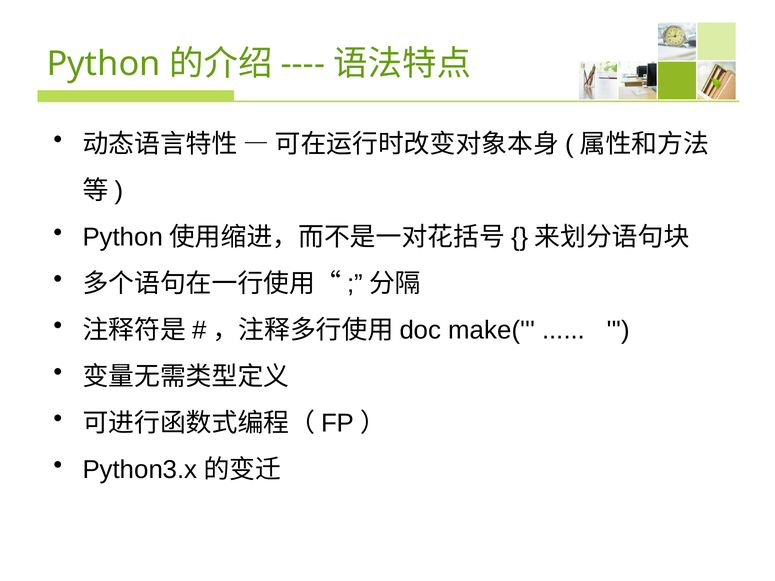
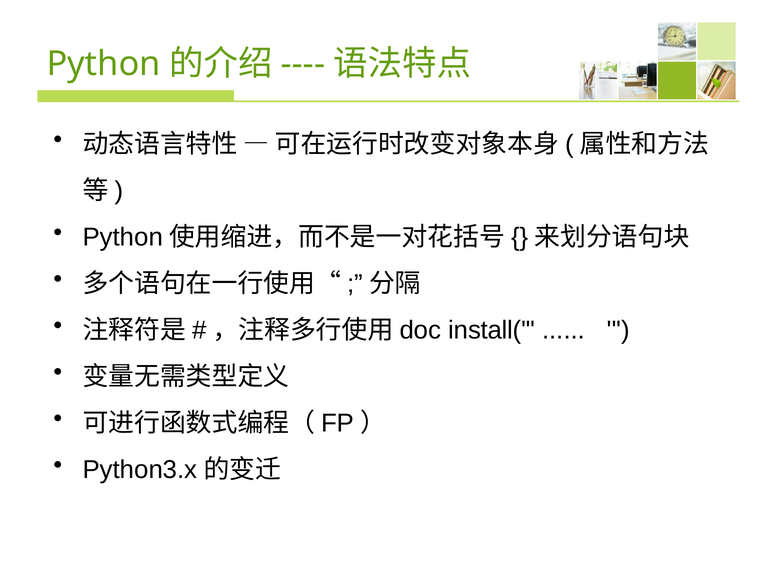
make(: make( -> install( (492, 330)
